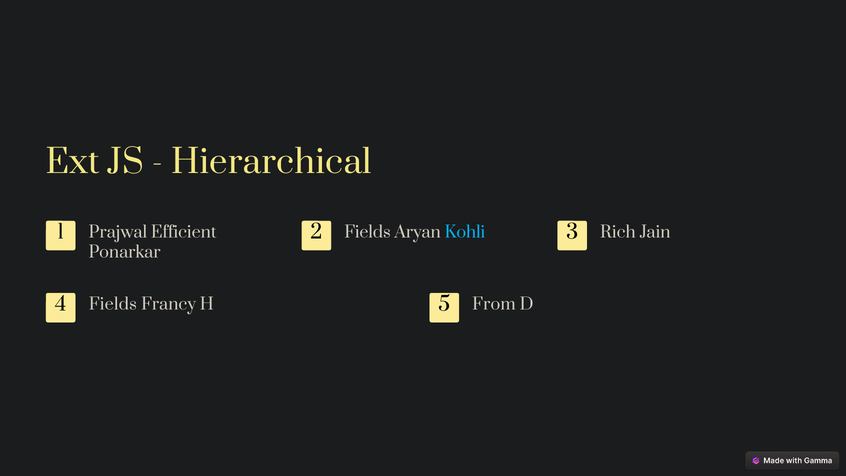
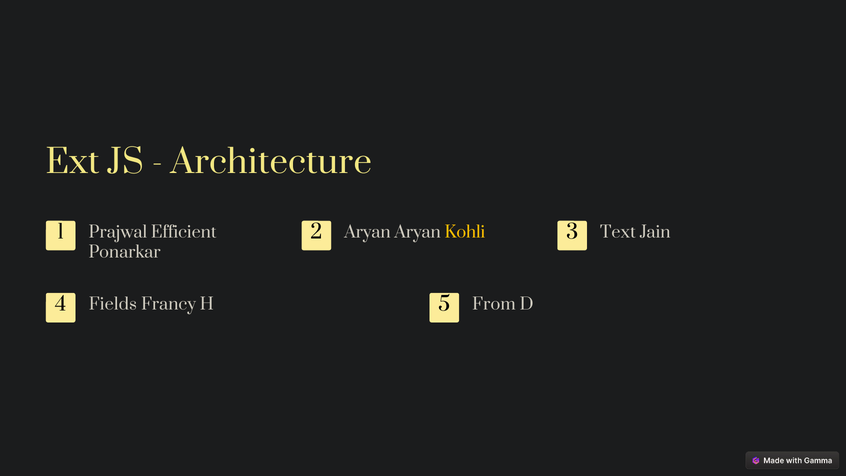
Hierarchical: Hierarchical -> Architecture (271, 162)
2 Fields: Fields -> Aryan (367, 232)
Kohli colour: light blue -> yellow (465, 232)
Rich: Rich -> Text (618, 232)
